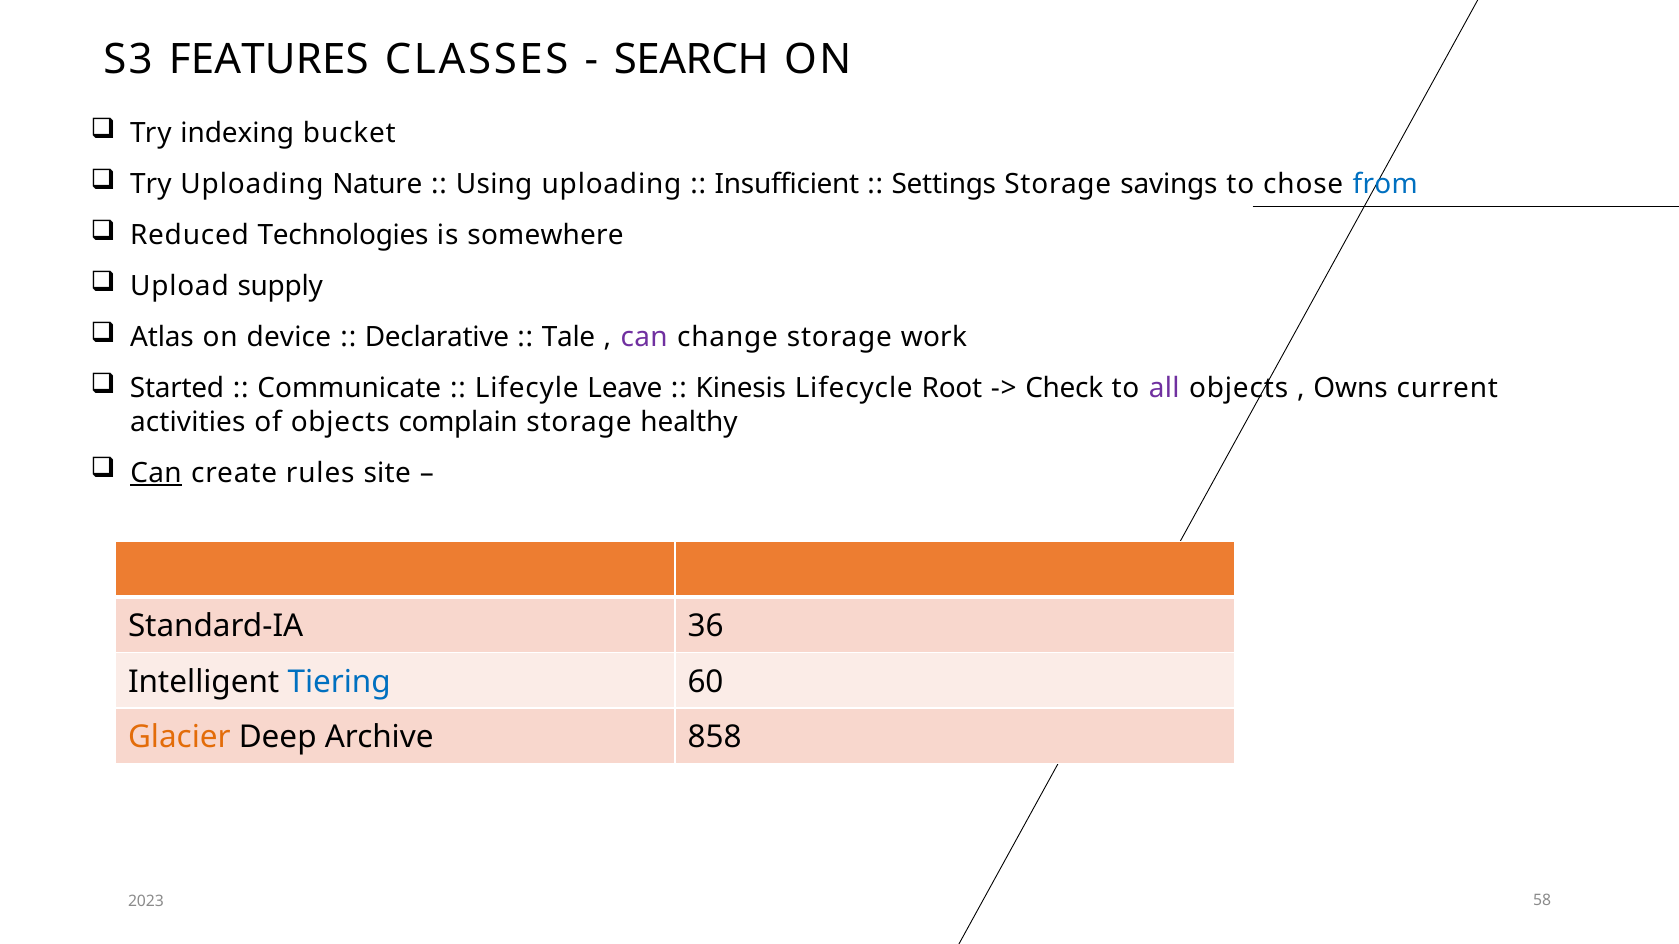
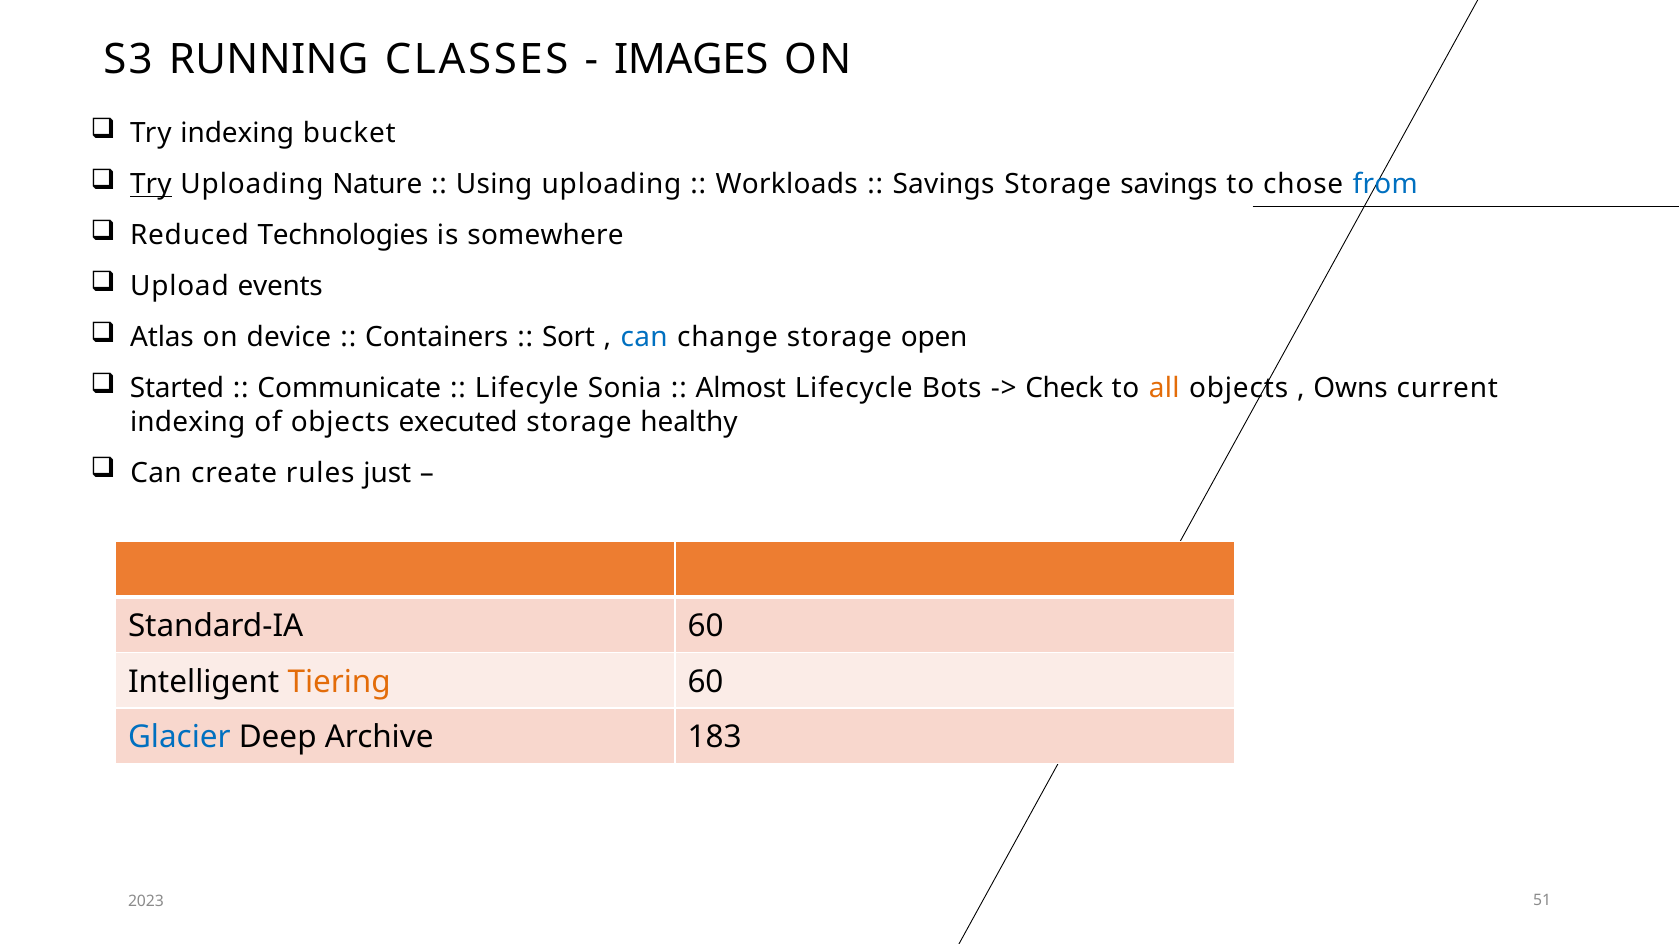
FEATURES: FEATURES -> RUNNING (269, 60)
SEARCH: SEARCH -> IMAGES (691, 60)
Try underline: none -> present (151, 185)
Insufficient: Insufficient -> Workloads (787, 185)
Settings: Settings -> Savings (944, 185)
supply: supply -> events (280, 287)
Declarative: Declarative -> Containers (437, 338)
Tale: Tale -> Sort (569, 338)
can colour: purple -> blue (644, 338)
work: work -> open (934, 338)
Leave: Leave -> Sonia (625, 389)
Kinesis: Kinesis -> Almost (741, 389)
Root: Root -> Bots (952, 389)
all colour: purple -> orange (1164, 389)
activities: activities -> indexing (188, 422)
complain: complain -> executed (458, 422)
Can underline: present -> none (156, 473)
site: site -> just (387, 473)
Standard-IA 36: 36 -> 60 (706, 627)
Tiering colour: blue -> orange (339, 682)
Glacier colour: orange -> blue (179, 738)
858: 858 -> 183 (715, 738)
58: 58 -> 51 (1542, 900)
